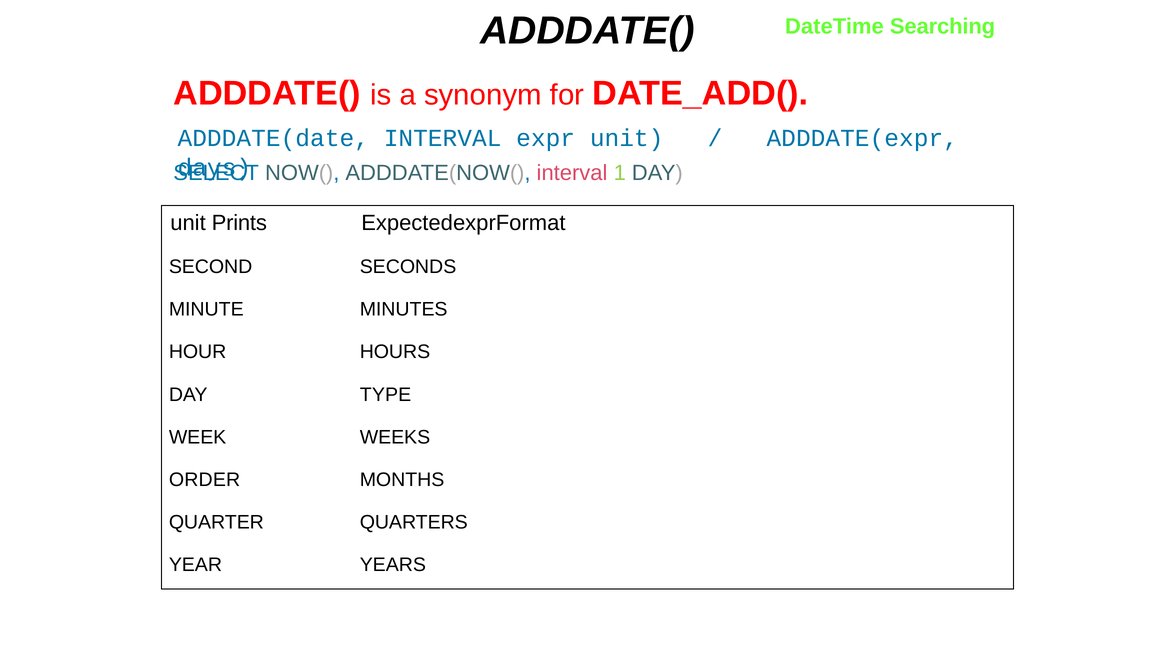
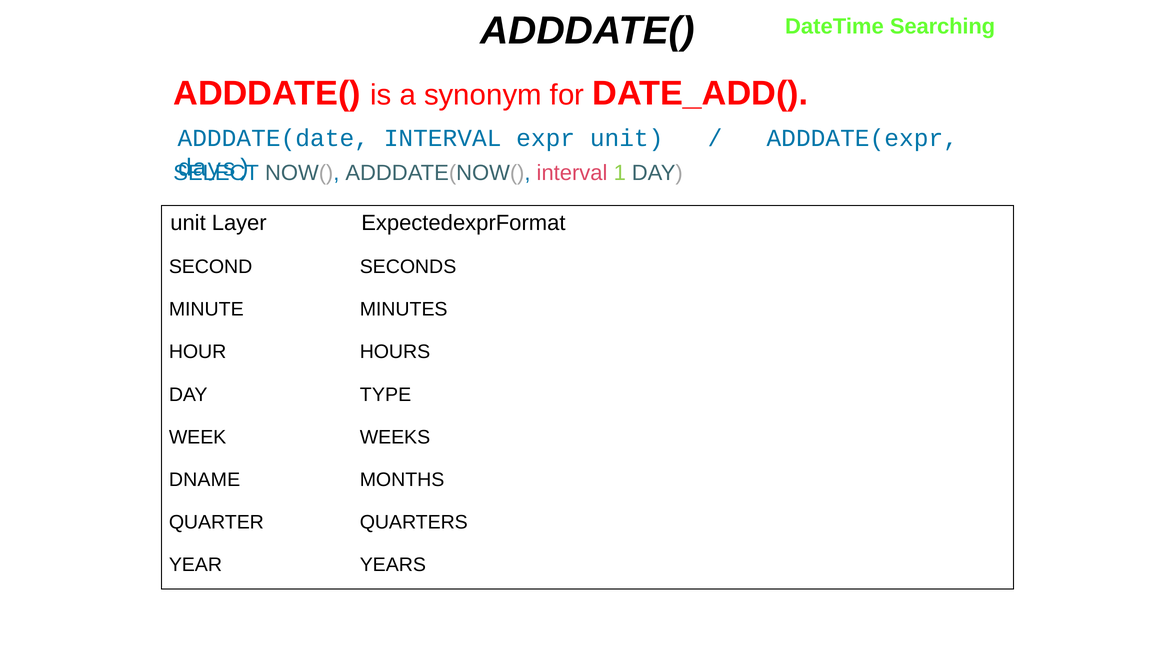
Prints: Prints -> Layer (239, 223)
ORDER: ORDER -> DNAME (205, 480)
